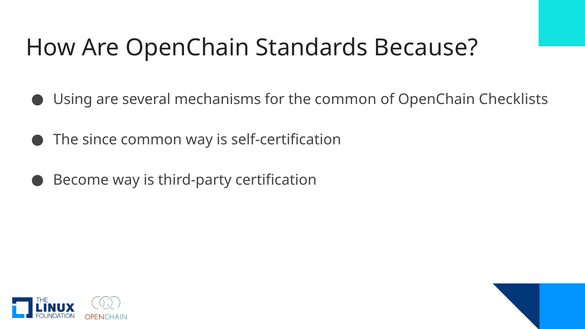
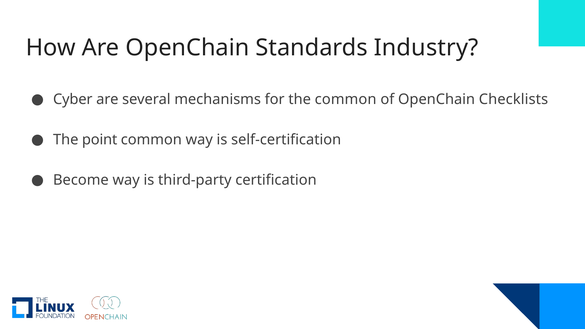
Because: Because -> Industry (426, 48)
Using: Using -> Cyber (73, 99)
since: since -> point (100, 140)
